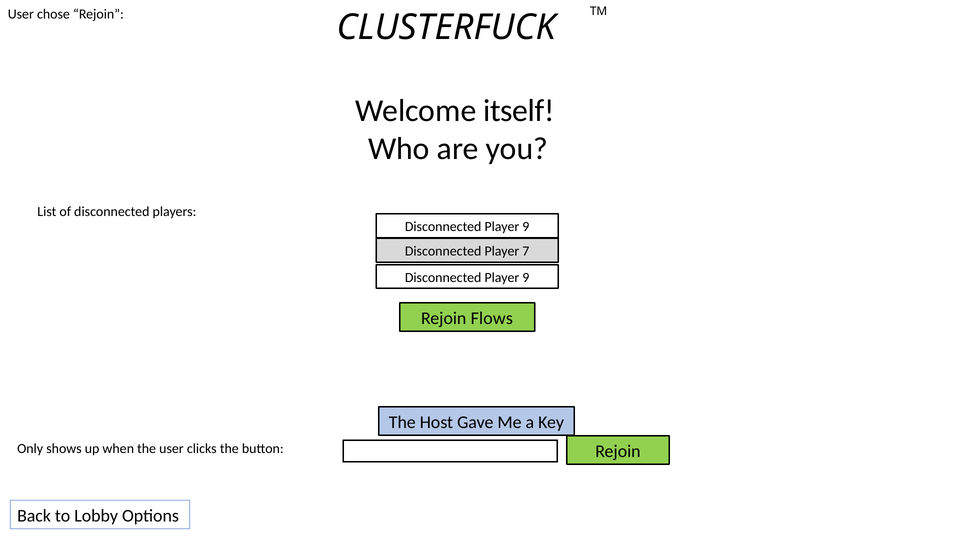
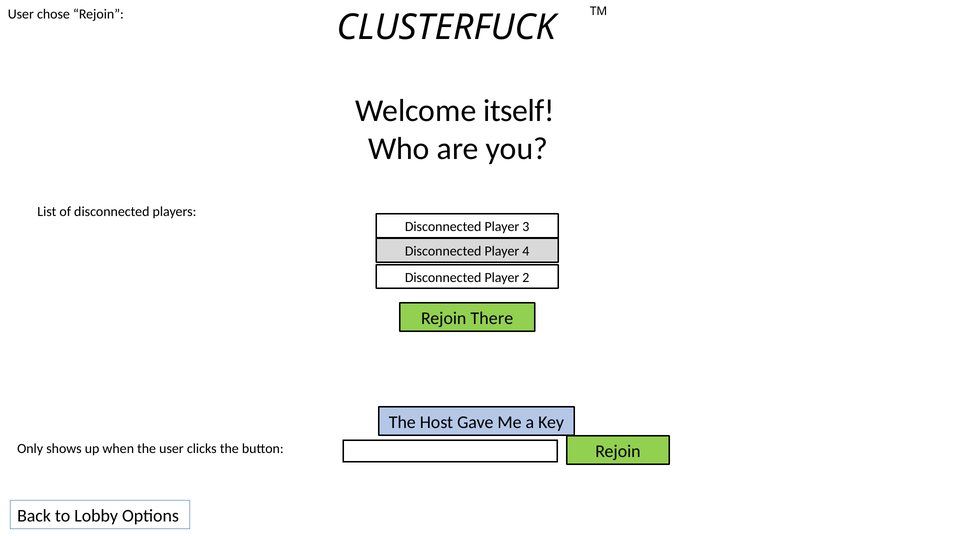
9: 9 -> 3 (526, 227)
7: 7 -> 4 (526, 251)
9: 9 -> 2 (526, 278)
Flows: Flows -> There (492, 318)
